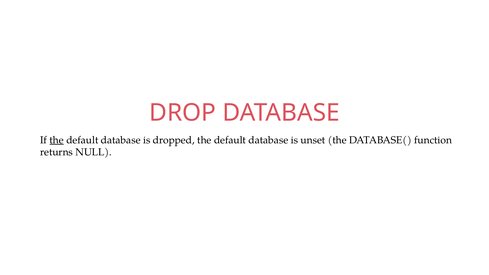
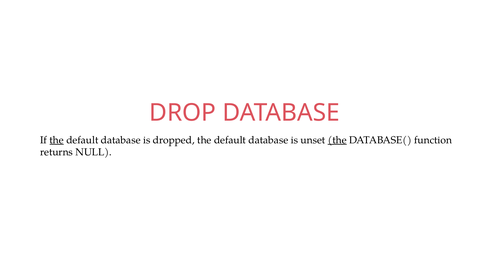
the underline: none -> present (337, 140)
